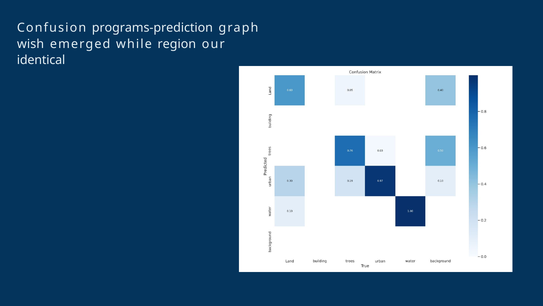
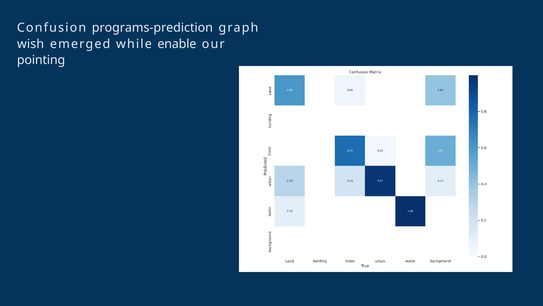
region: region -> enable (177, 44)
identical: identical -> pointing (41, 60)
